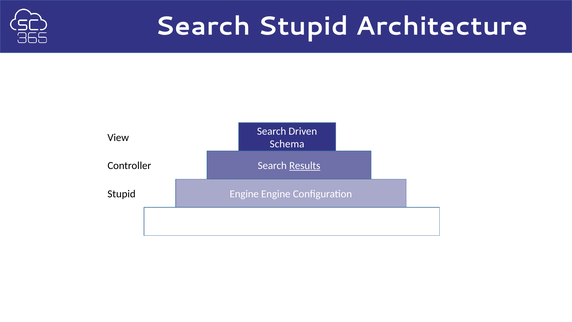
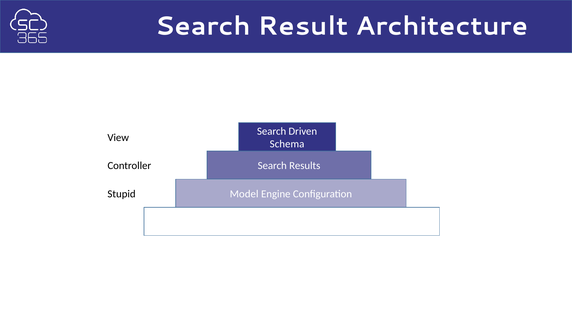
Search Stupid: Stupid -> Result (303, 26)
Results underline: present -> none (305, 166)
Engine: Engine -> Model (244, 194)
